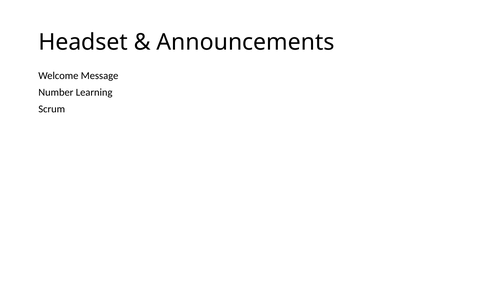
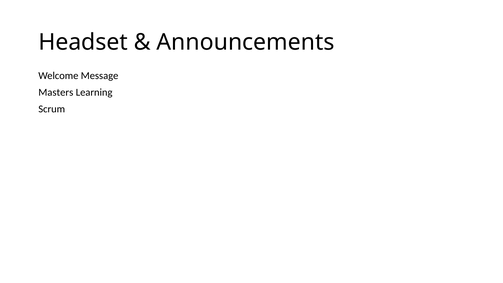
Number: Number -> Masters (56, 92)
